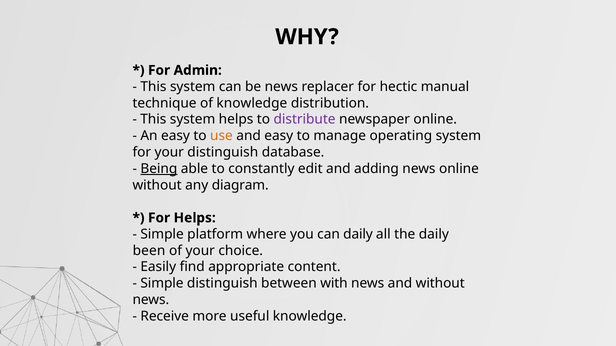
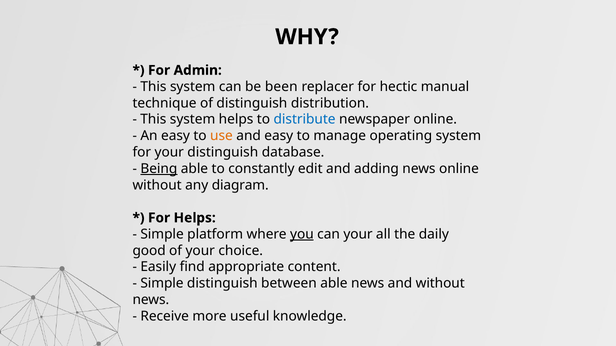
be news: news -> been (281, 87)
of knowledge: knowledge -> distinguish (252, 103)
distribute colour: purple -> blue (305, 120)
you underline: none -> present (302, 235)
can daily: daily -> your (358, 235)
been: been -> good (149, 251)
between with: with -> able (334, 284)
